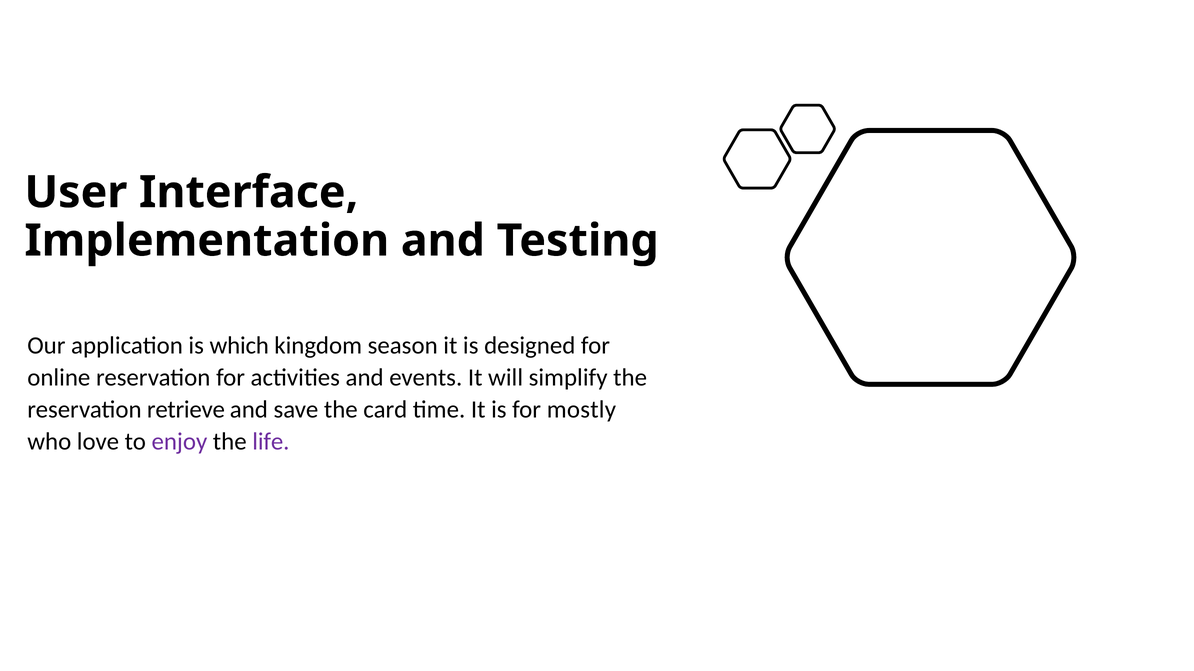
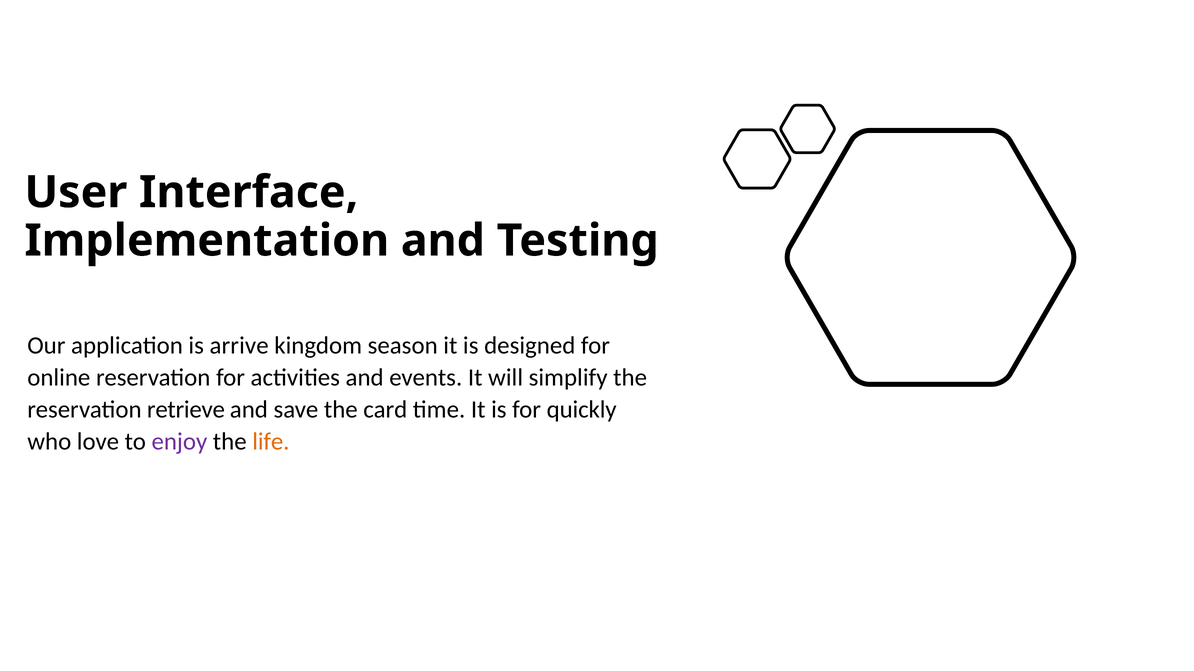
which: which -> arrive (239, 346)
mostly: mostly -> quickly (582, 410)
life colour: purple -> orange (271, 442)
